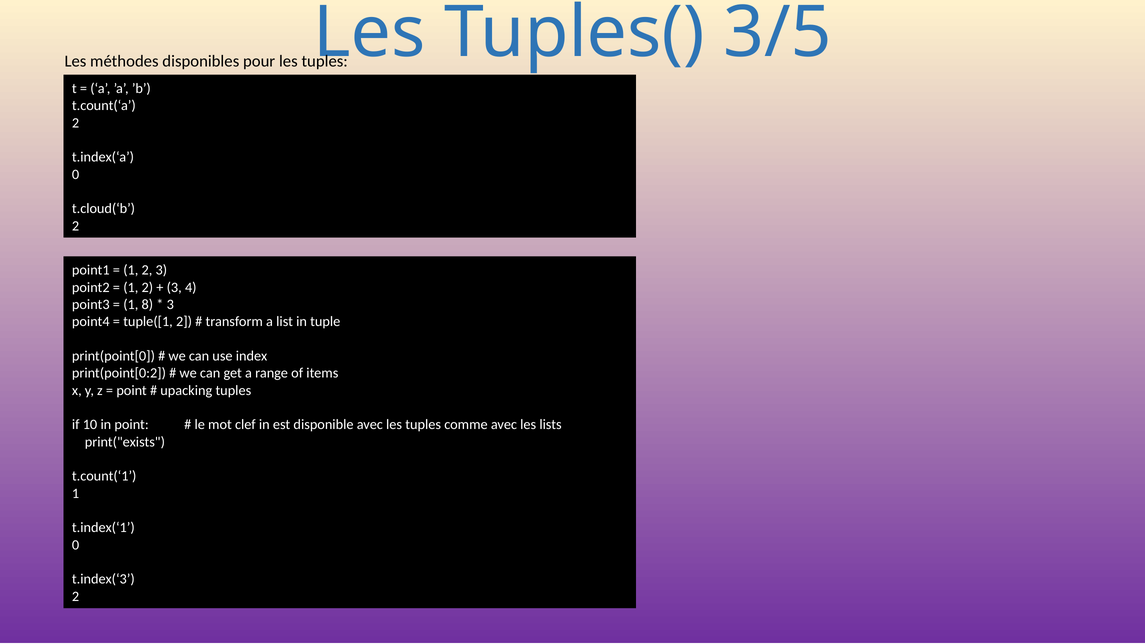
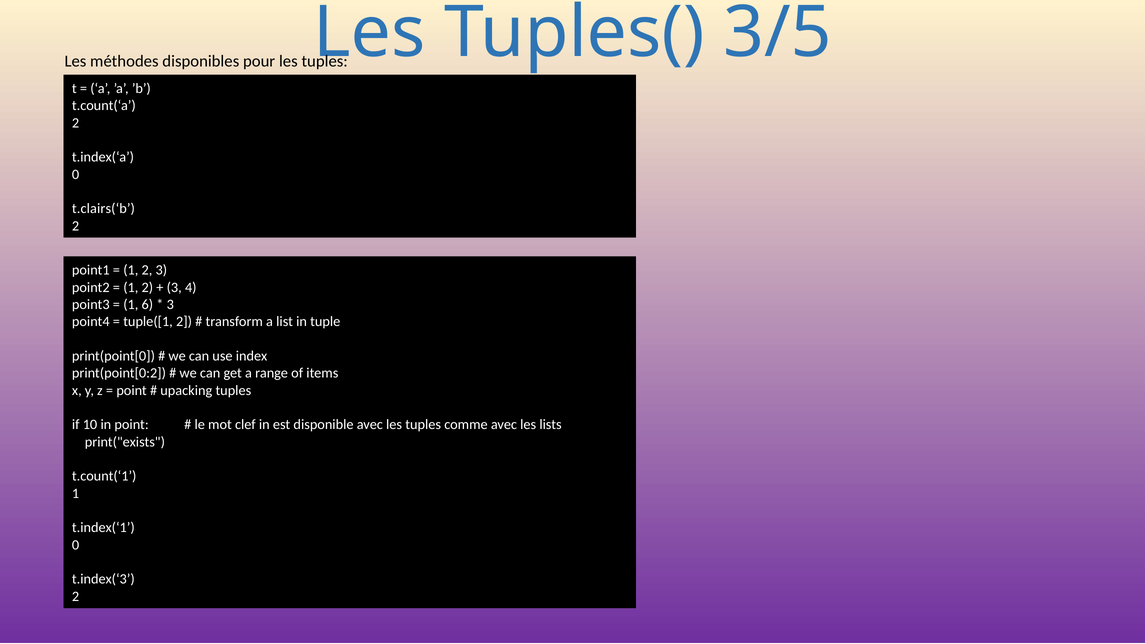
t.cloud(‘b: t.cloud(‘b -> t.clairs(‘b (103, 209)
8: 8 -> 6 (147, 304)
